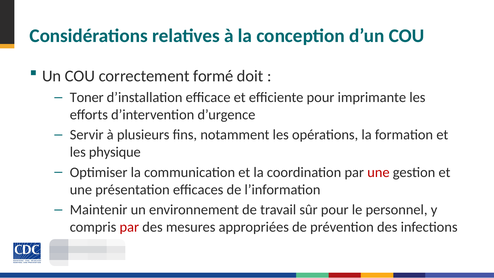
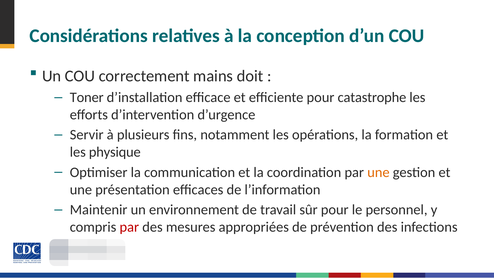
formé: formé -> mains (213, 76)
imprimante: imprimante -> catastrophe (372, 97)
une colour: red -> orange (378, 172)
